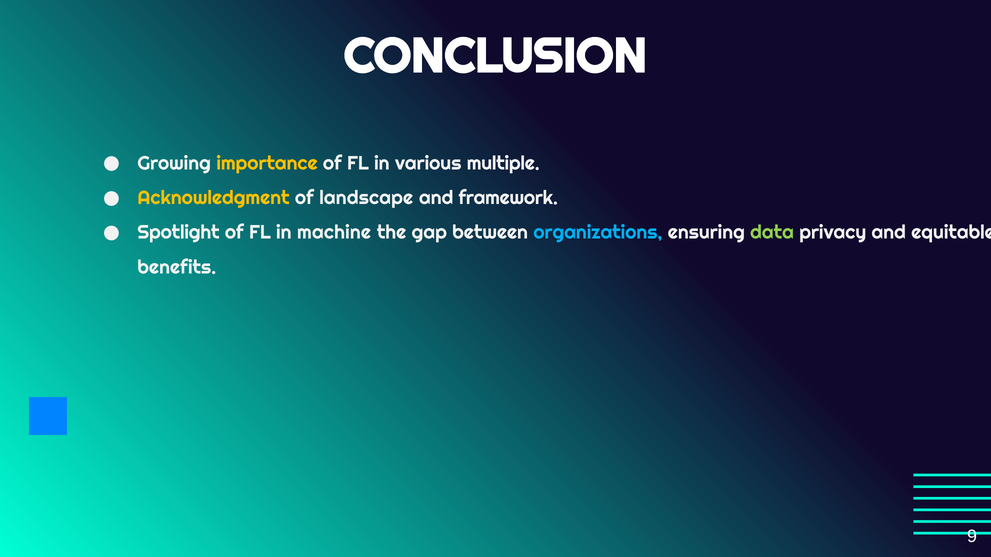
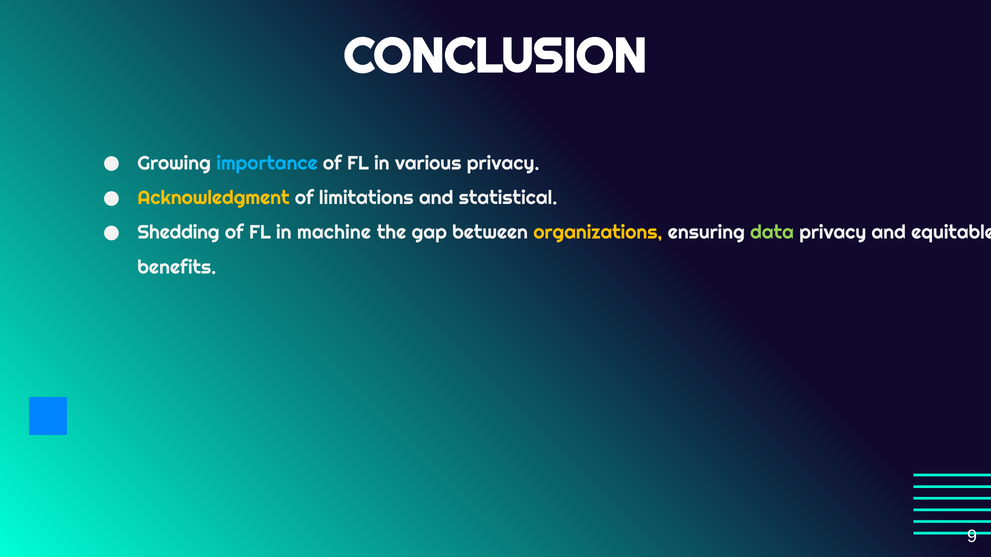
importance colour: yellow -> light blue (267, 163)
various multiple: multiple -> privacy (503, 163)
landscape: landscape -> limitations (366, 198)
framework: framework -> statistical (508, 198)
Spotlight: Spotlight -> Shedding (179, 233)
organizations colour: light blue -> yellow (598, 233)
